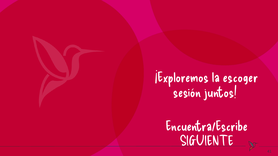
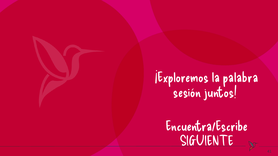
escoger: escoger -> palabra (241, 78)
